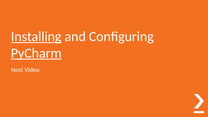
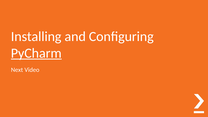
Installing underline: present -> none (36, 37)
